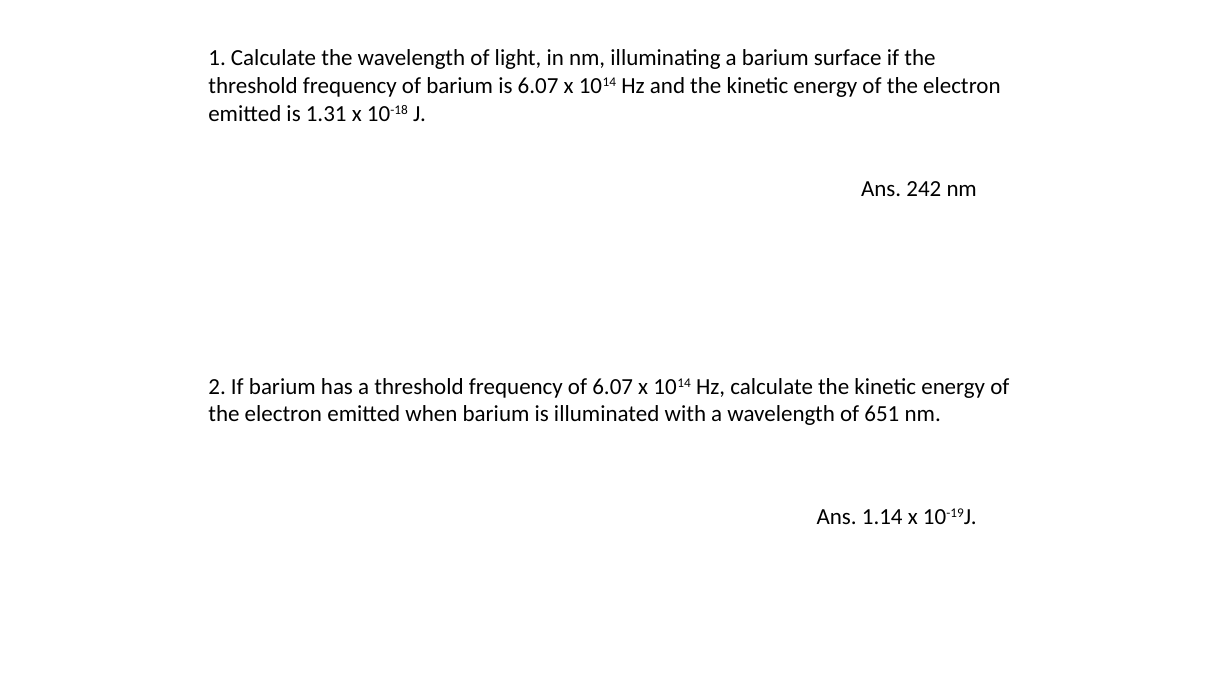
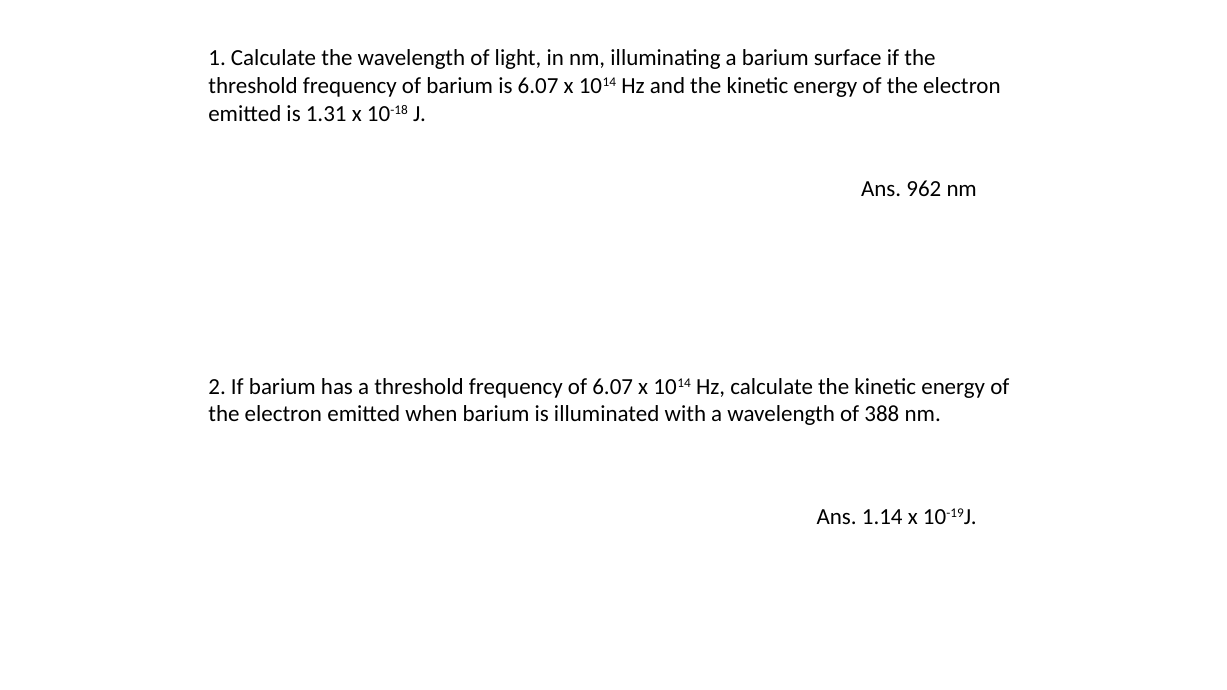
242: 242 -> 962 (924, 189)
651: 651 -> 388 (882, 414)
